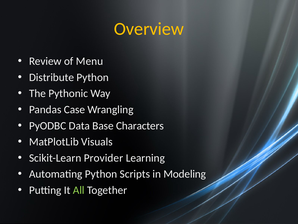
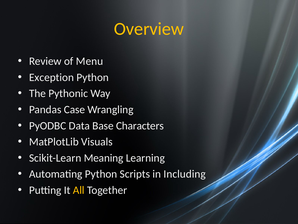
Distribute: Distribute -> Exception (51, 77)
Provider: Provider -> Meaning (104, 158)
Modeling: Modeling -> Including (185, 174)
All colour: light green -> yellow (79, 190)
